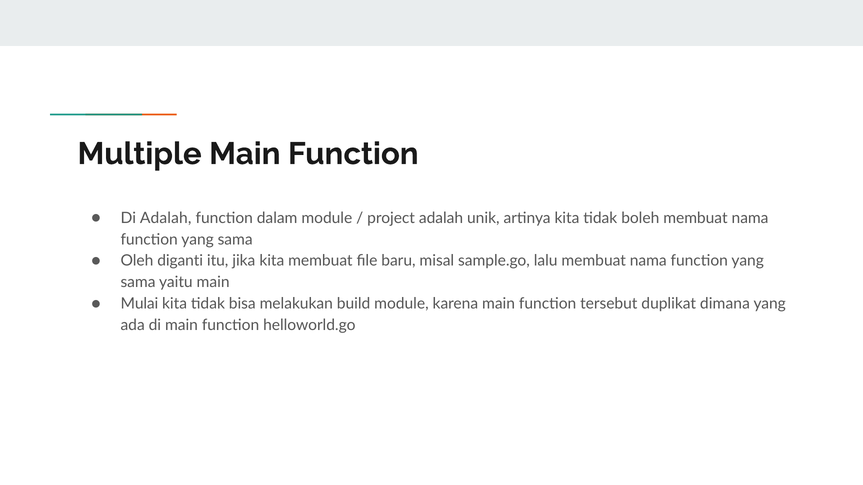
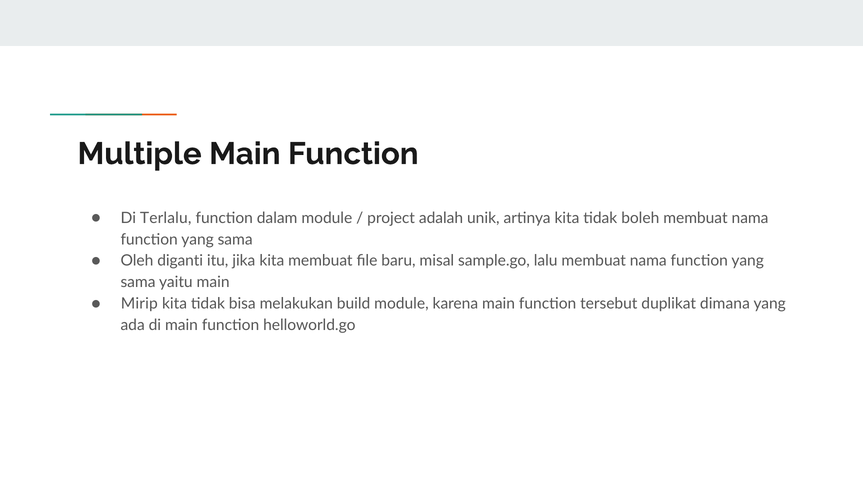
Di Adalah: Adalah -> Terlalu (166, 218)
Mulai: Mulai -> Mirip (139, 304)
